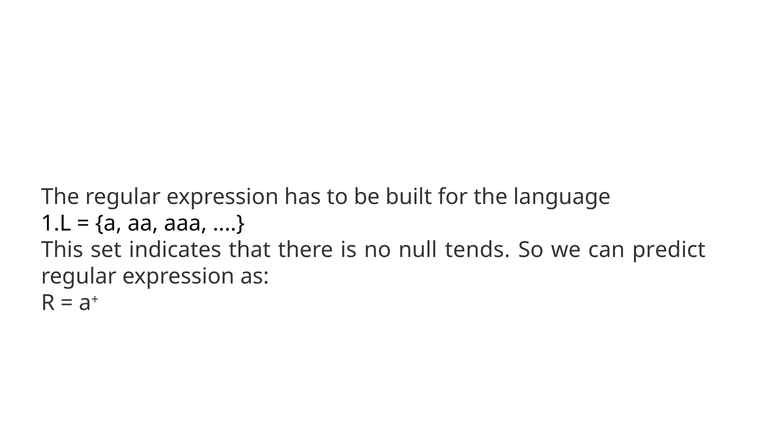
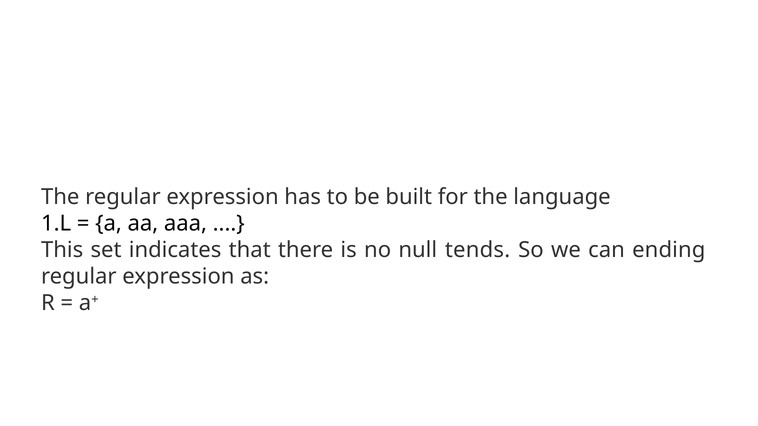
predict: predict -> ending (669, 250)
